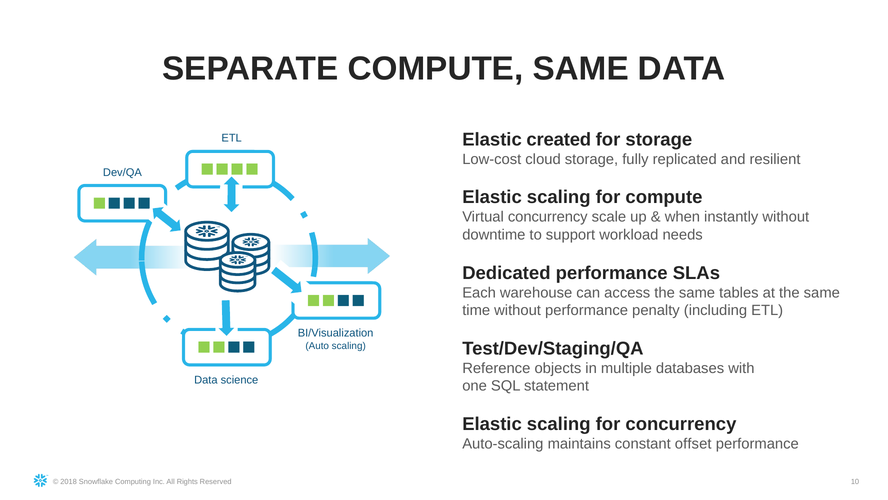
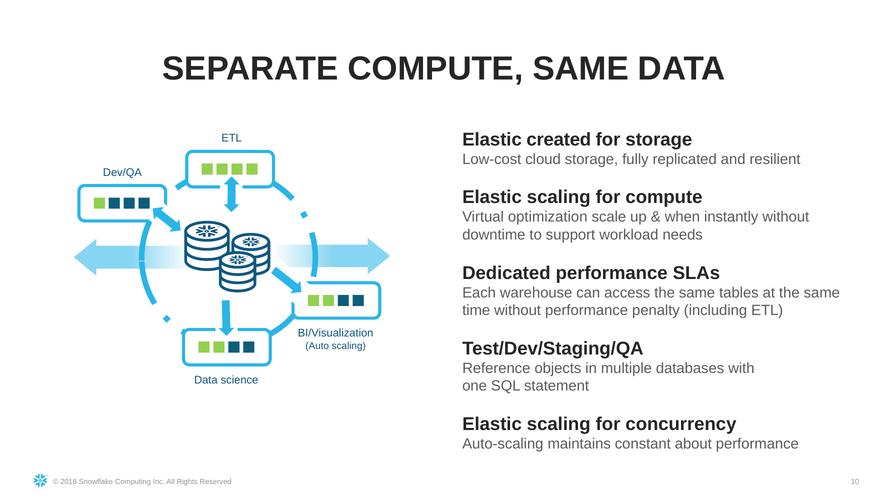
Virtual concurrency: concurrency -> optimization (548, 217)
offset: offset -> about (693, 443)
